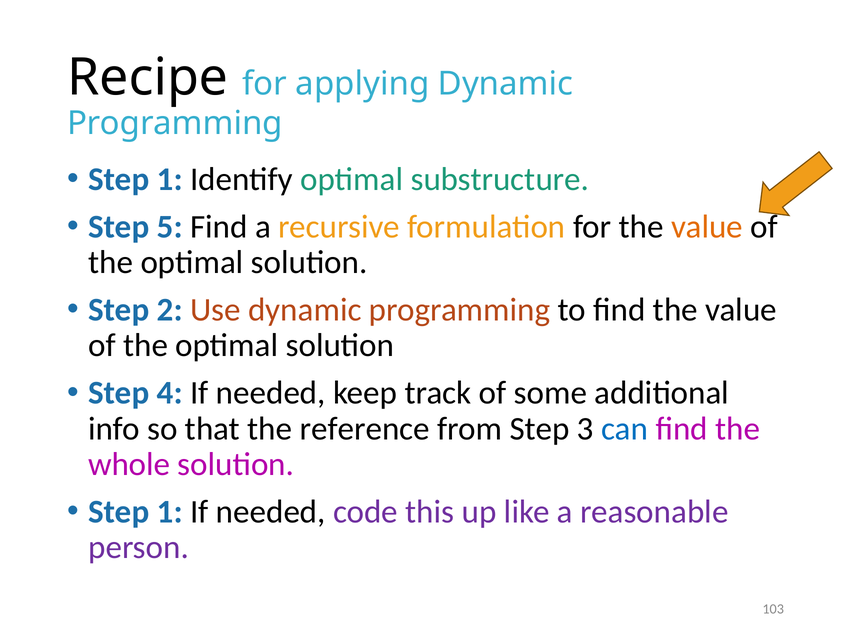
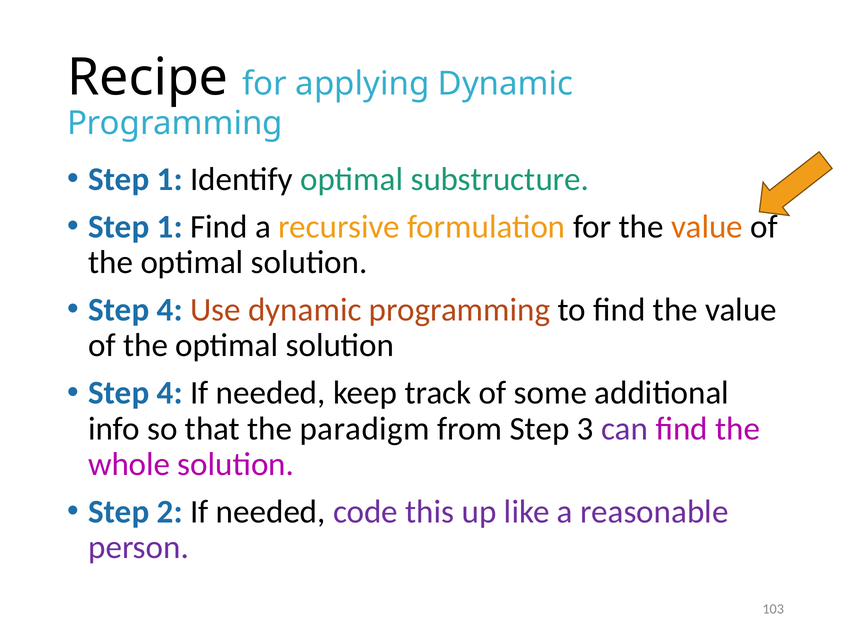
5: 5 -> 1 (170, 227)
2: 2 -> 4 (170, 310)
reference: reference -> paradigm (365, 429)
can colour: blue -> purple (625, 429)
1: 1 -> 2 (170, 512)
